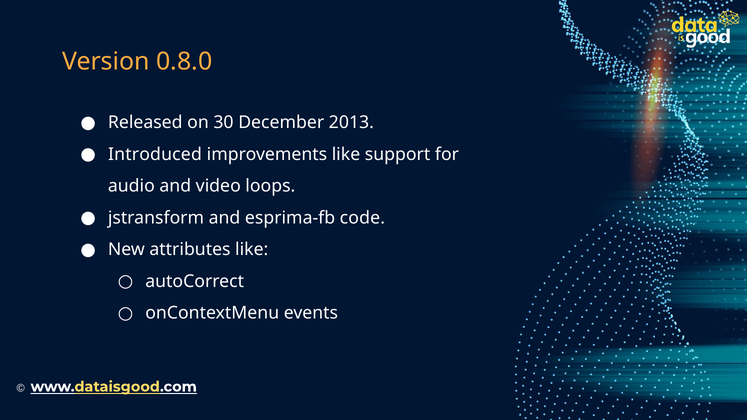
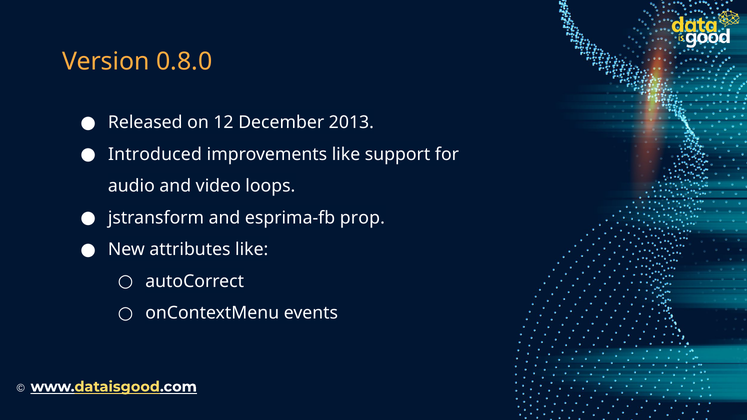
30: 30 -> 12 (223, 123)
code: code -> prop (362, 218)
